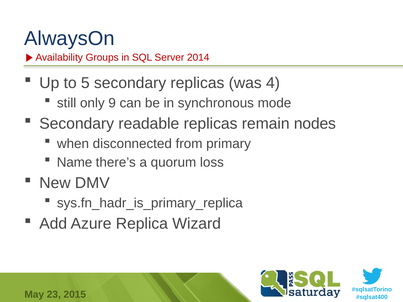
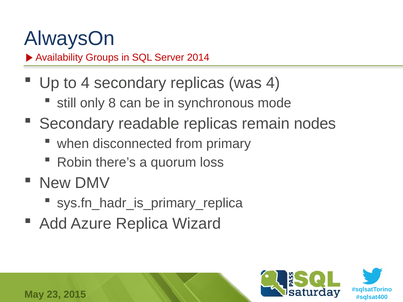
to 5: 5 -> 4 (85, 83)
9: 9 -> 8 (112, 103)
Name: Name -> Robin (74, 163)
